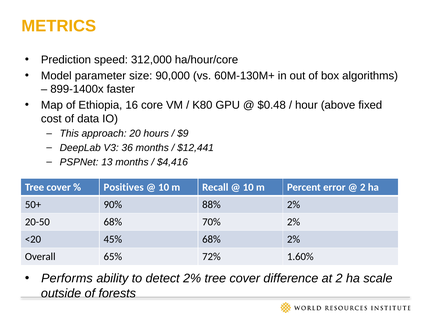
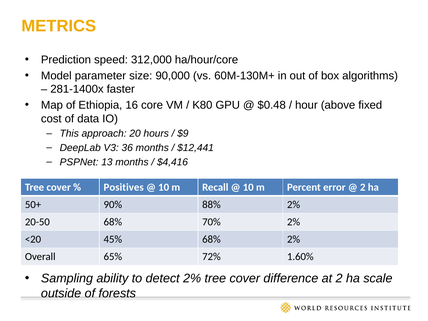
899-1400x: 899-1400x -> 281-1400x (77, 89)
Performs: Performs -> Sampling (67, 278)
